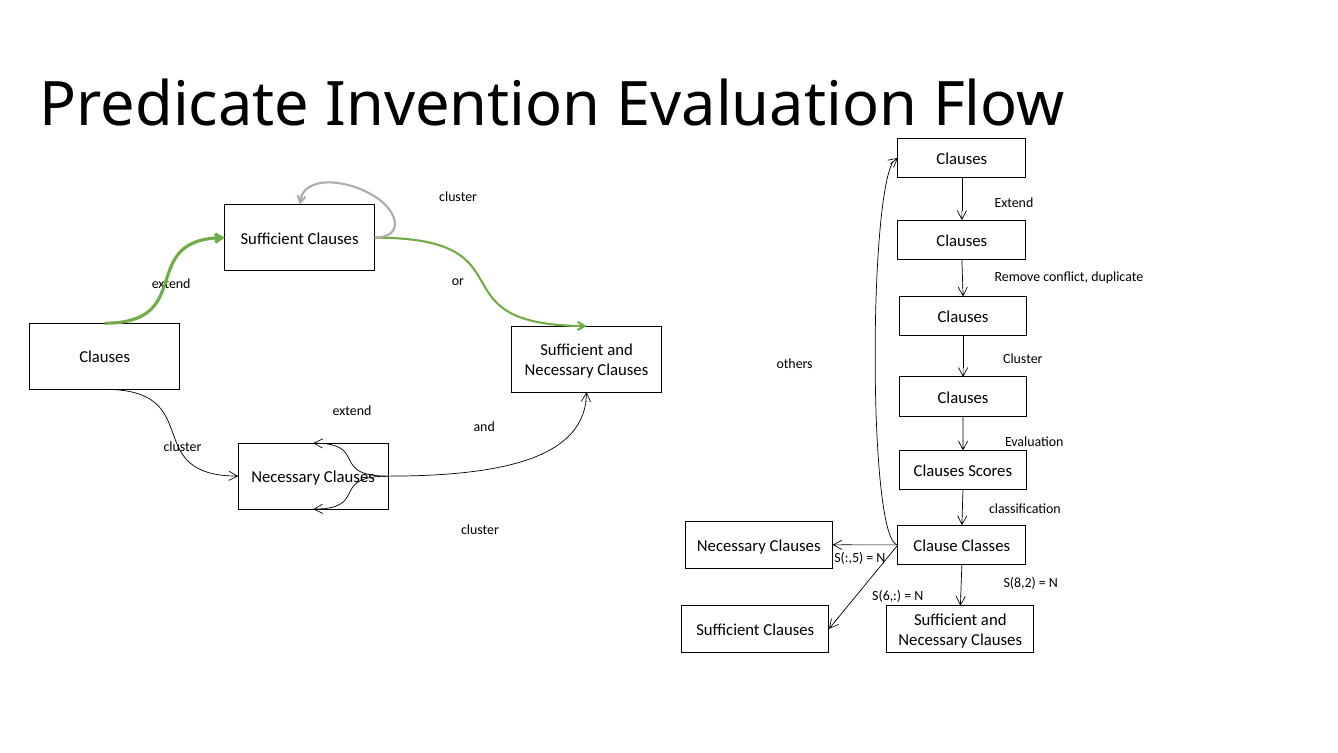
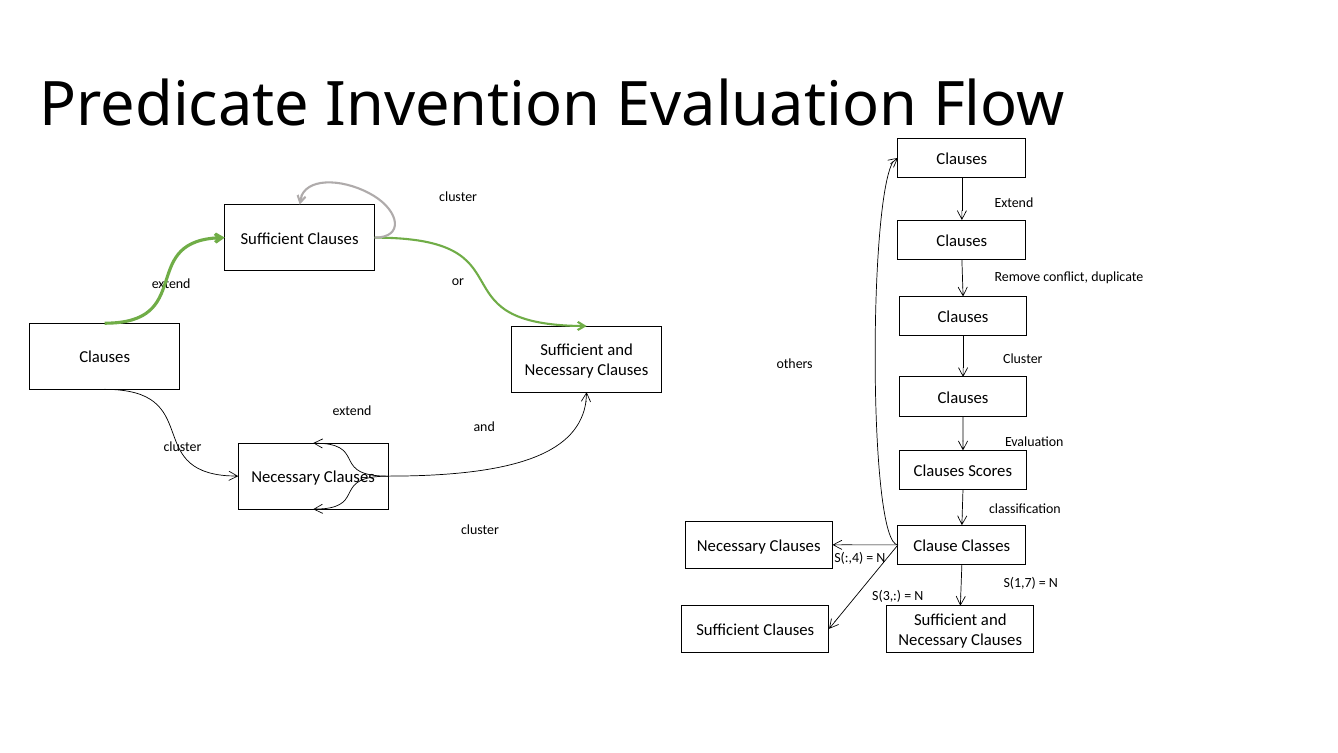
S(:,5: S(:,5 -> S(:,4 (849, 557)
S(8,2: S(8,2 -> S(1,7 (1020, 582)
S(6: S(6 -> S(3 (887, 596)
